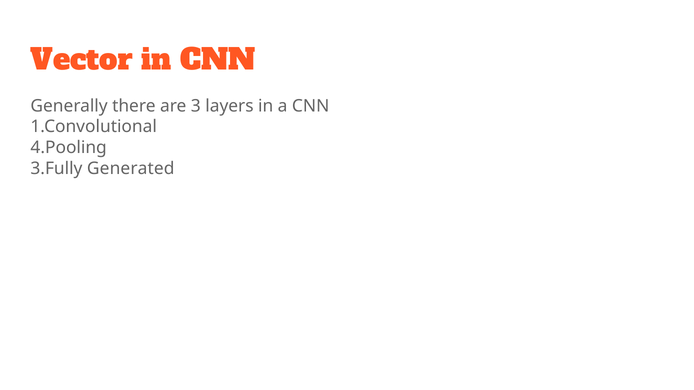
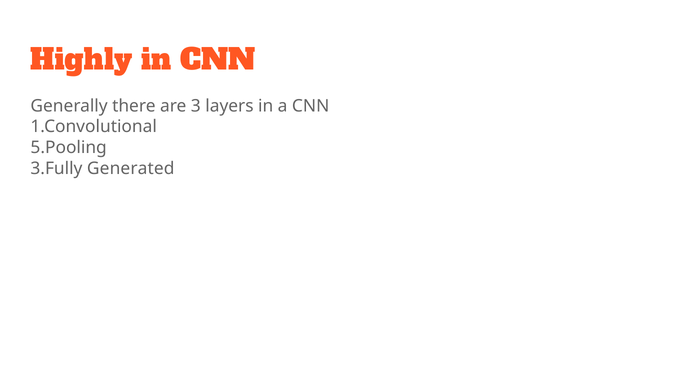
Vector: Vector -> Highly (82, 60)
4.Pooling: 4.Pooling -> 5.Pooling (69, 148)
